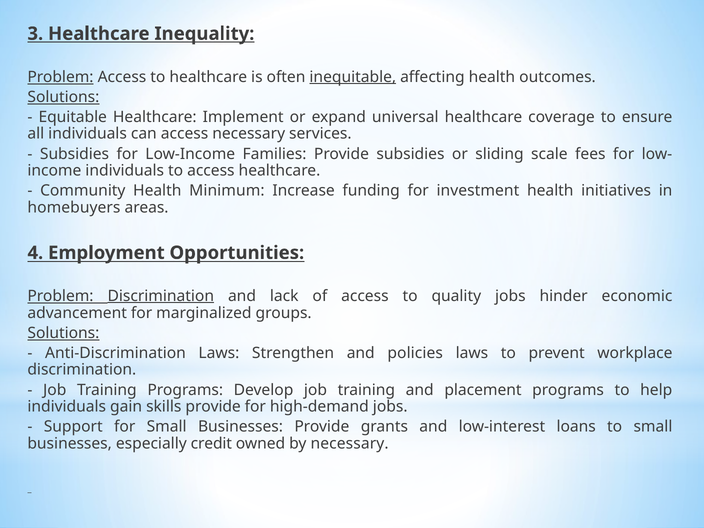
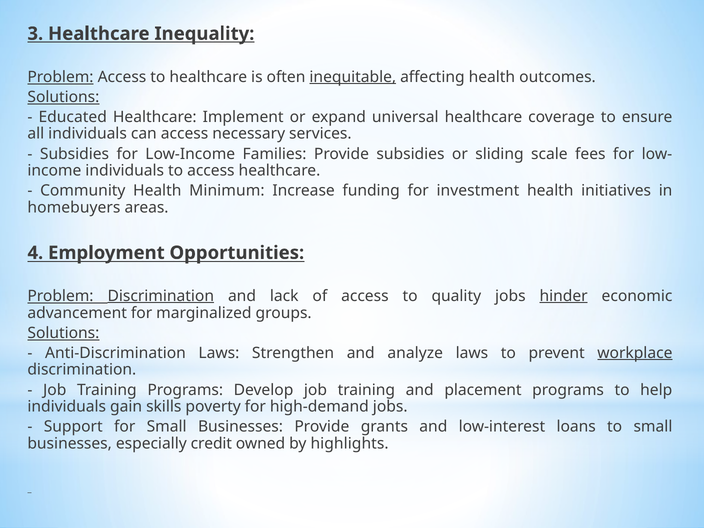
Equitable: Equitable -> Educated (73, 117)
hinder underline: none -> present (564, 296)
policies: policies -> analyze (415, 353)
workplace underline: none -> present (635, 353)
skills provide: provide -> poverty (213, 407)
by necessary: necessary -> highlights (350, 444)
